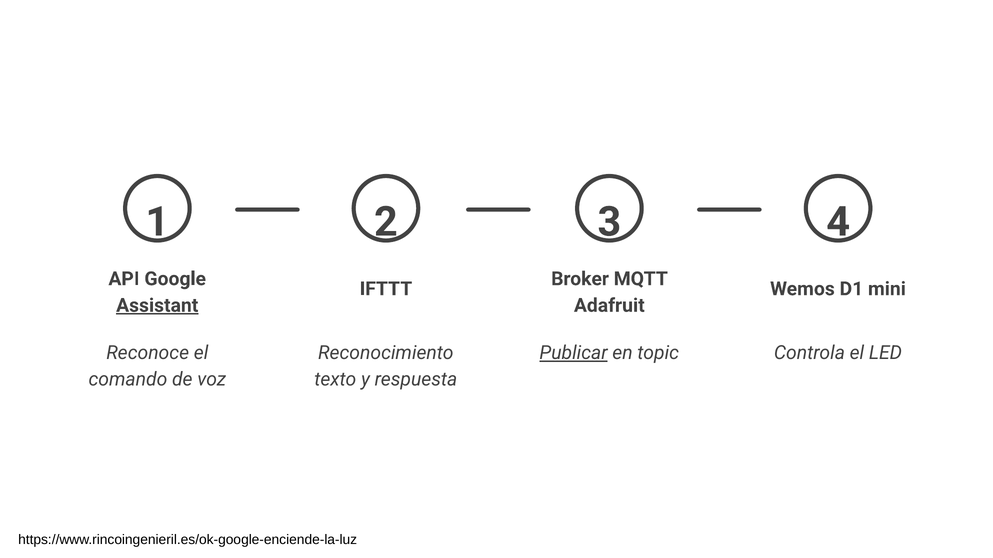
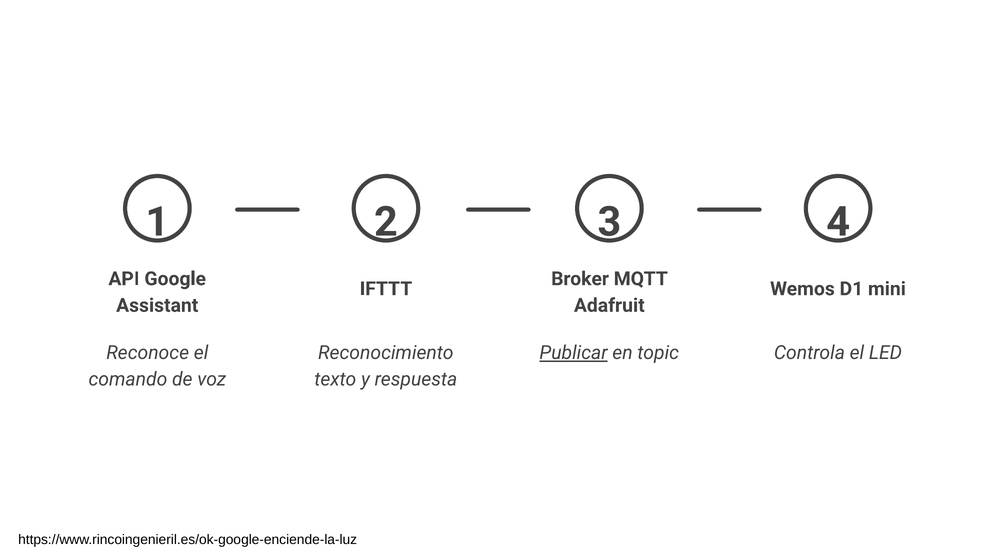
Assistant underline: present -> none (157, 306)
